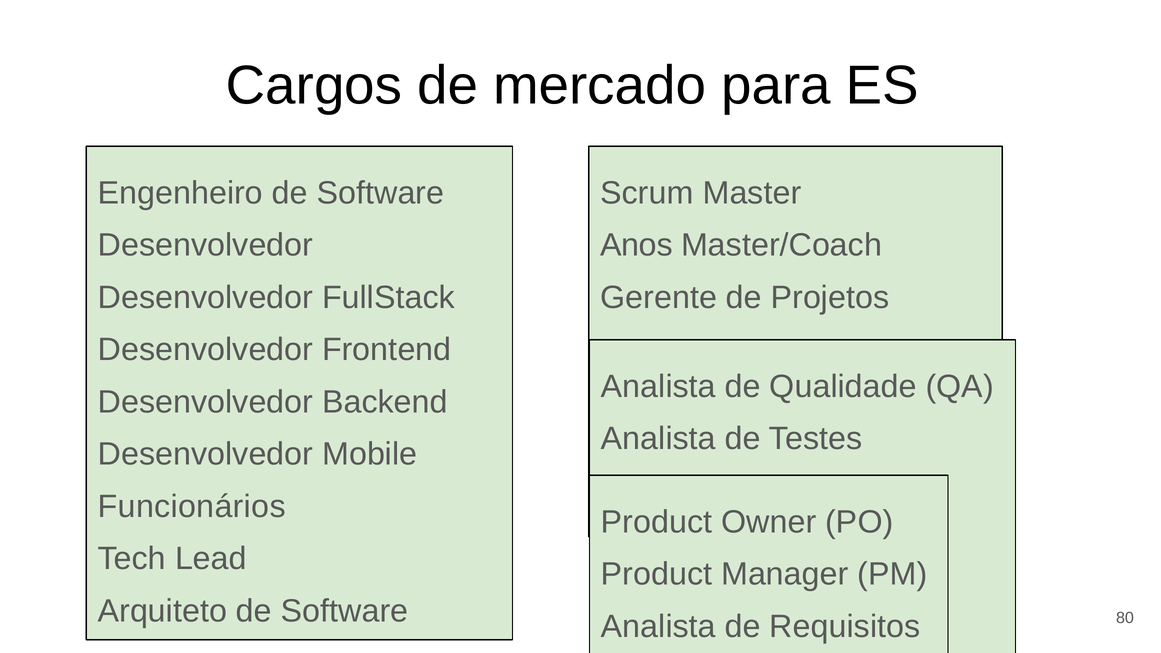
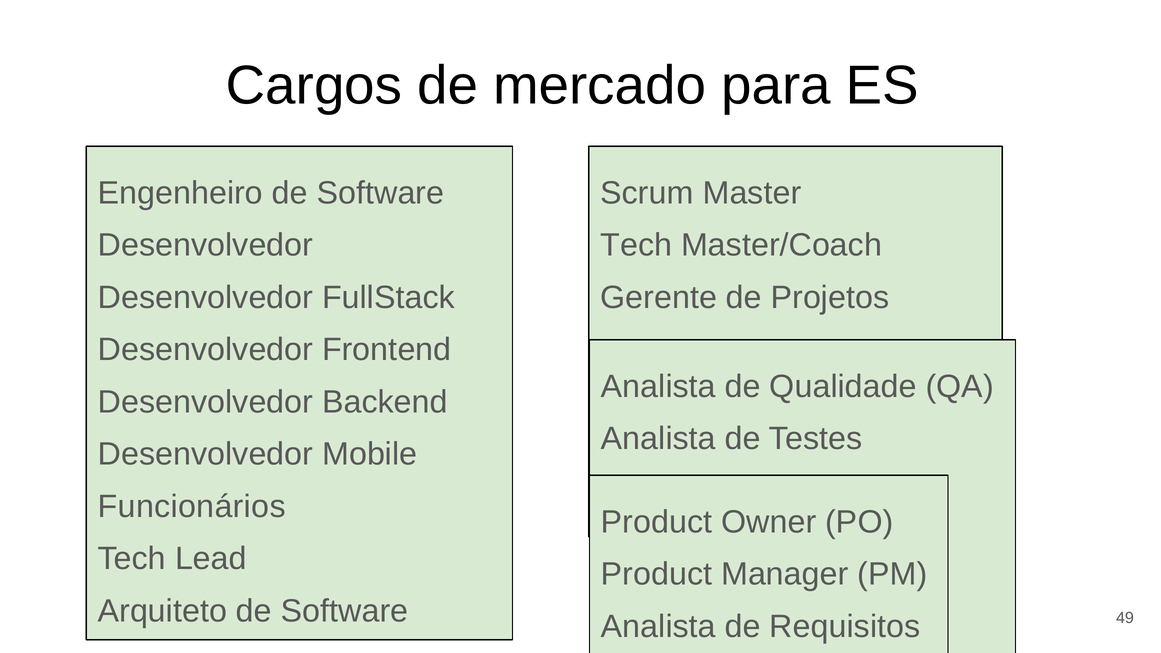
Anos: Anos -> Tech (636, 245)
80: 80 -> 49 (1125, 618)
